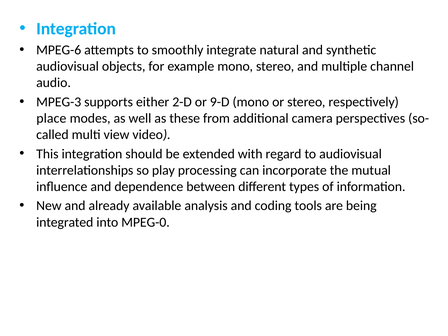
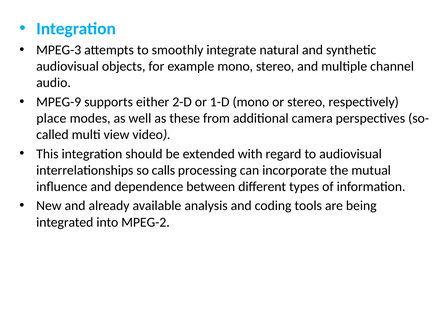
MPEG-6: MPEG-6 -> MPEG-3 (59, 50)
MPEG-3: MPEG-3 -> MPEG-9 (59, 102)
9-D: 9-D -> 1-D (220, 102)
play: play -> calls (163, 170)
MPEG-0: MPEG-0 -> MPEG-2 (146, 222)
